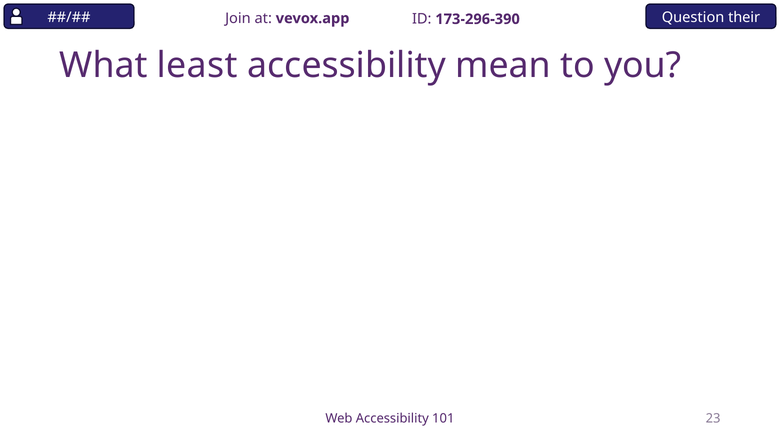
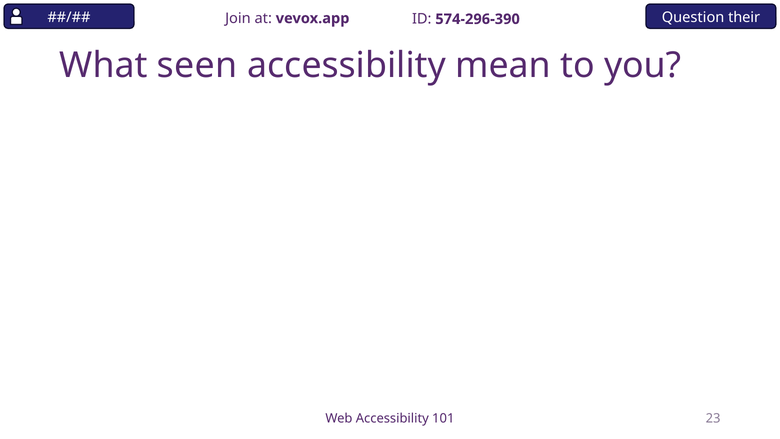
173-296-390: 173-296-390 -> 574-296-390 (478, 19)
least: least -> seen (197, 66)
